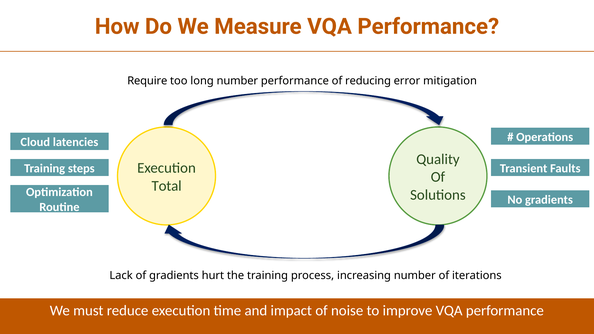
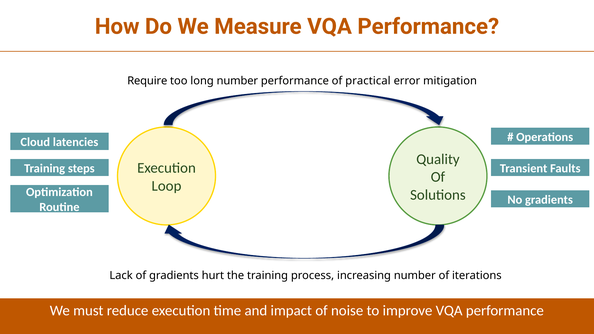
reducing: reducing -> practical (368, 81)
Total: Total -> Loop (166, 186)
